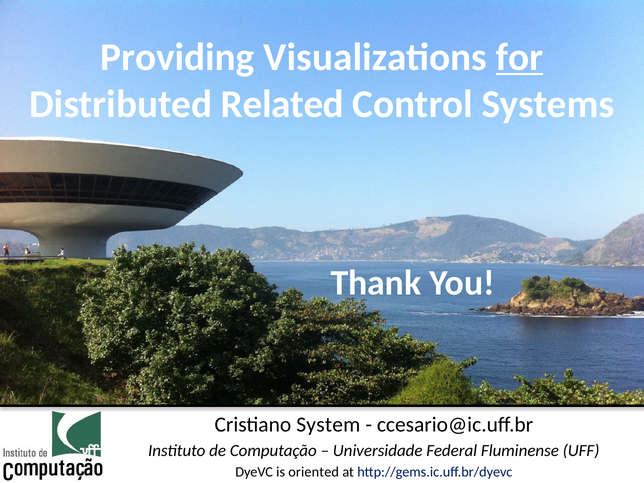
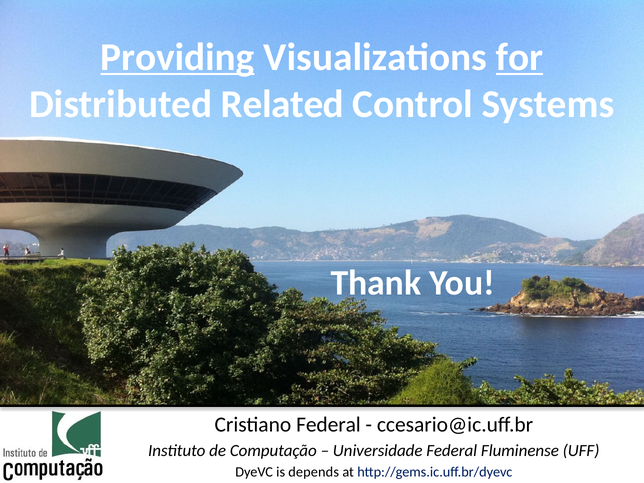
Providing underline: none -> present (177, 57)
Cristiano System: System -> Federal (328, 425)
oriented: oriented -> depends (314, 472)
